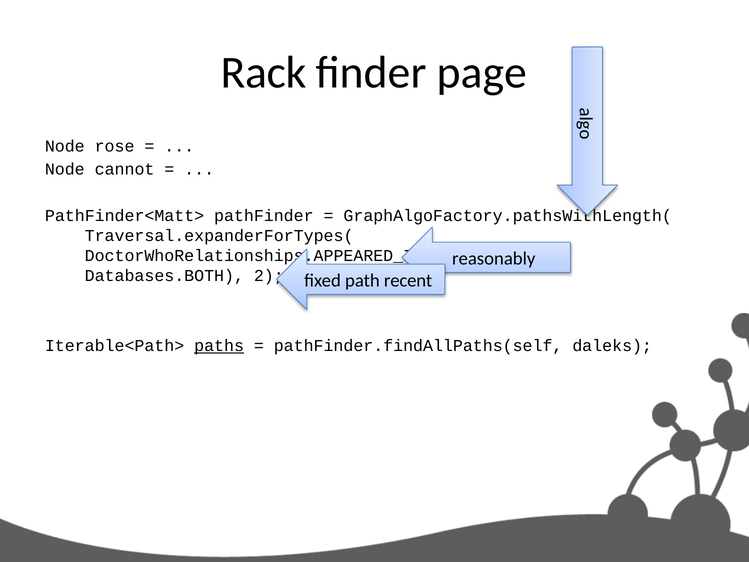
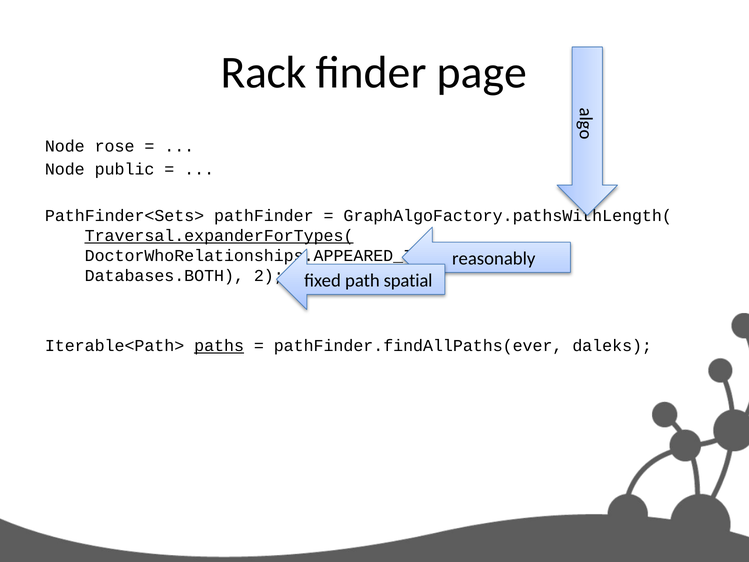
cannot: cannot -> public (125, 169)
PathFinder<Matt>: PathFinder<Matt> -> PathFinder<Sets> (125, 216)
Traversal.expanderForTypes( underline: none -> present (219, 236)
recent: recent -> spatial (408, 280)
pathFinder.findAllPaths(self: pathFinder.findAllPaths(self -> pathFinder.findAllPaths(ever (418, 346)
